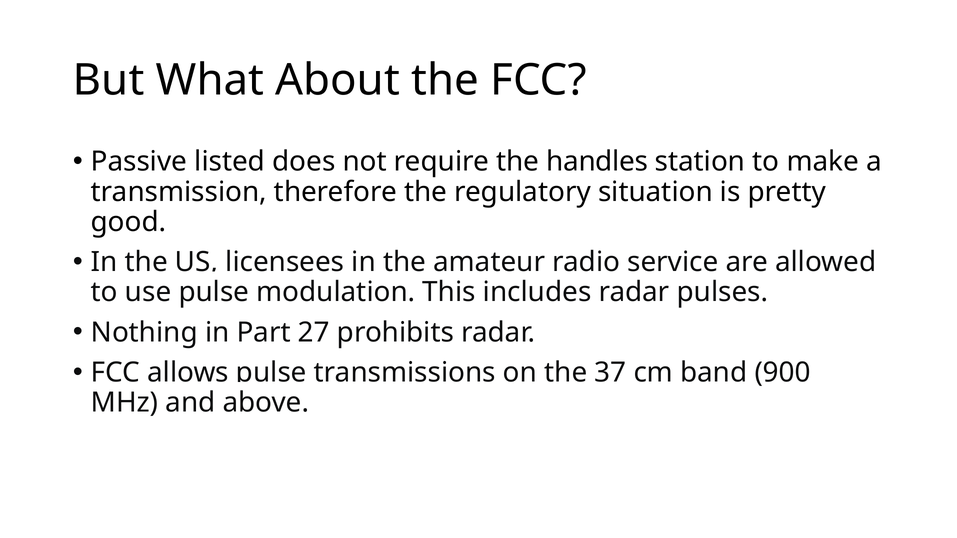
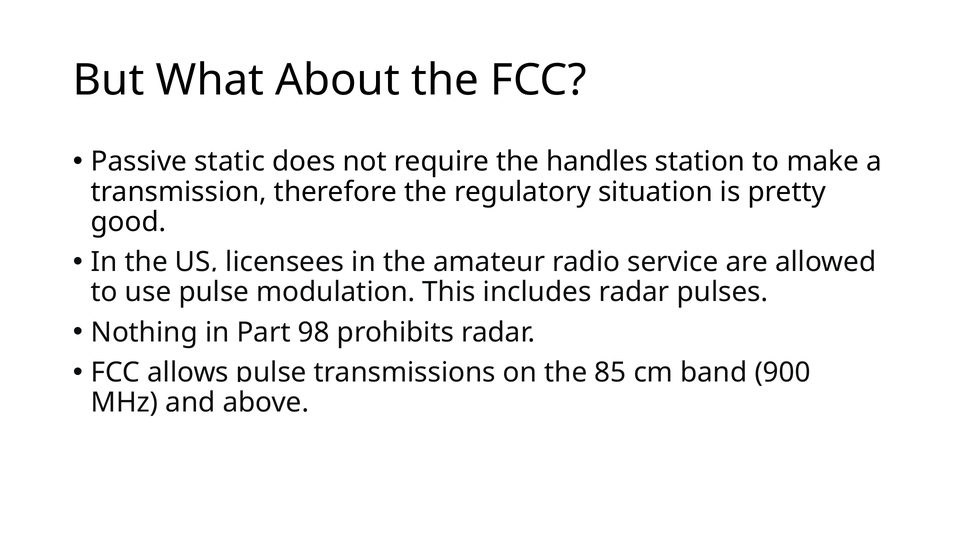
listed: listed -> static (230, 162)
27: 27 -> 98 (314, 333)
37: 37 -> 85 (610, 373)
